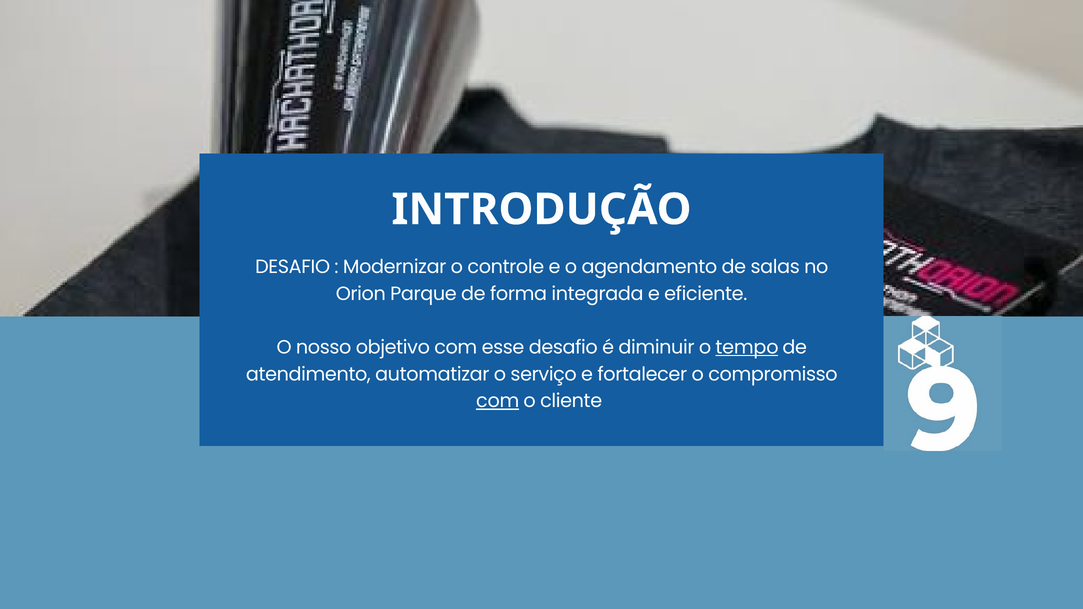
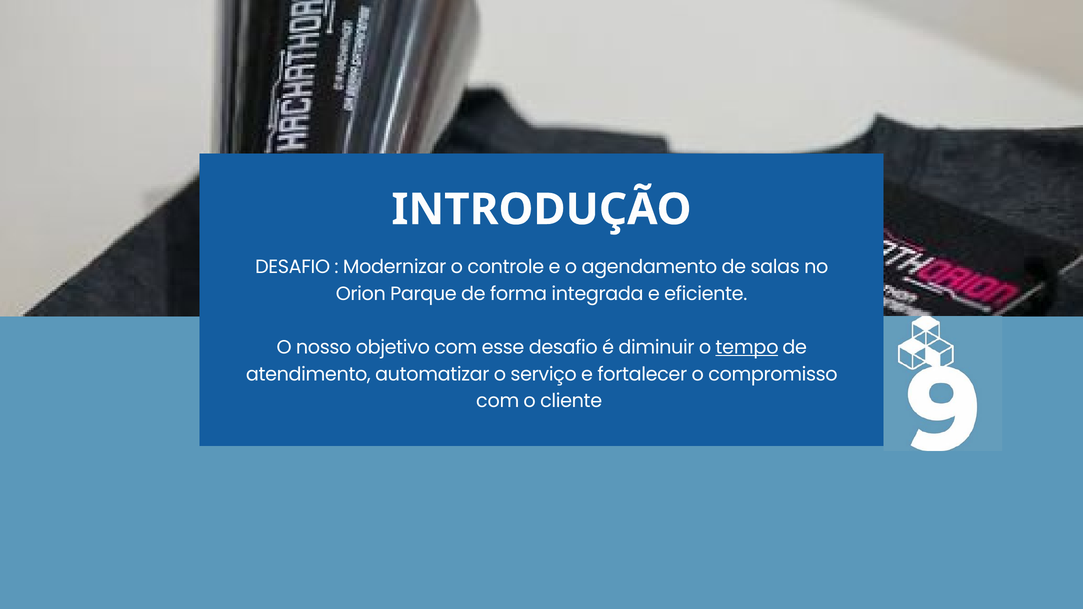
com underline: present -> none (498, 401)
